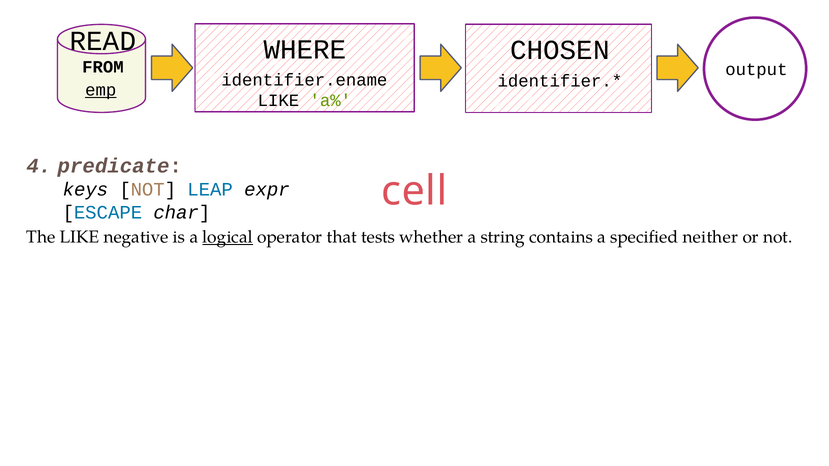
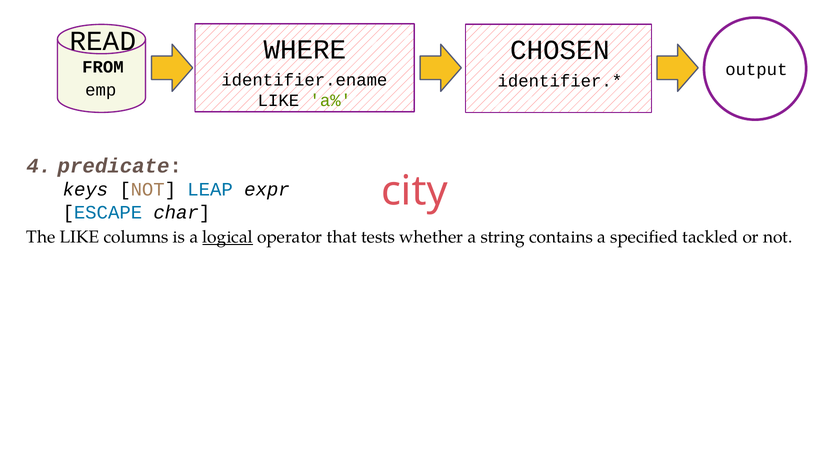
emp underline: present -> none (101, 90)
cell: cell -> city (414, 191)
negative: negative -> columns (136, 237)
neither: neither -> tackled (710, 237)
